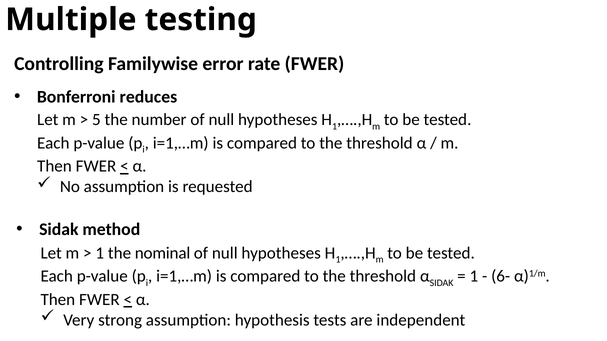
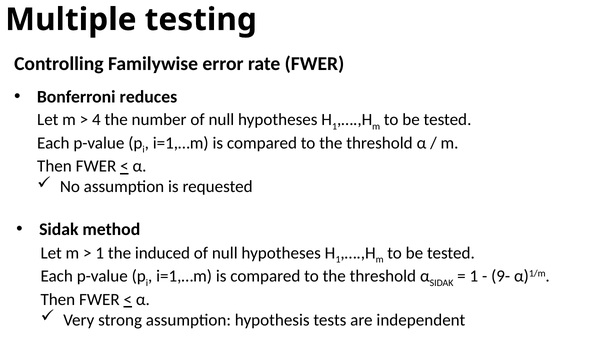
5: 5 -> 4 (96, 120)
nominal: nominal -> induced (163, 253)
6-: 6- -> 9- (501, 277)
